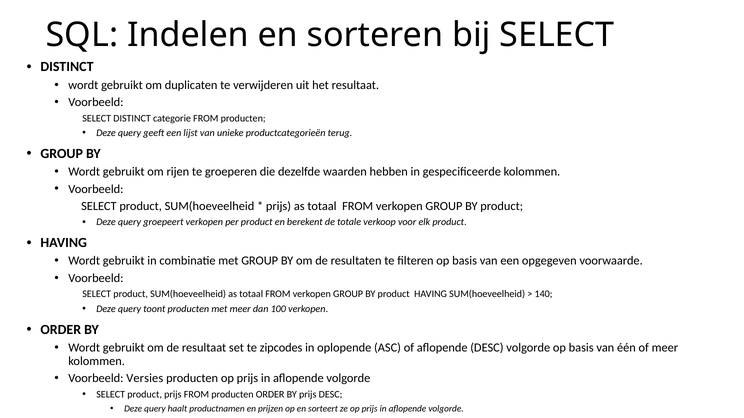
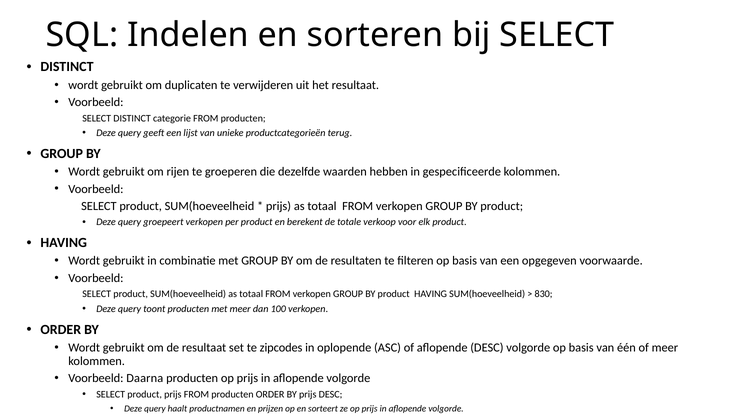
140: 140 -> 830 (544, 294)
Versies: Versies -> Daarna (145, 379)
